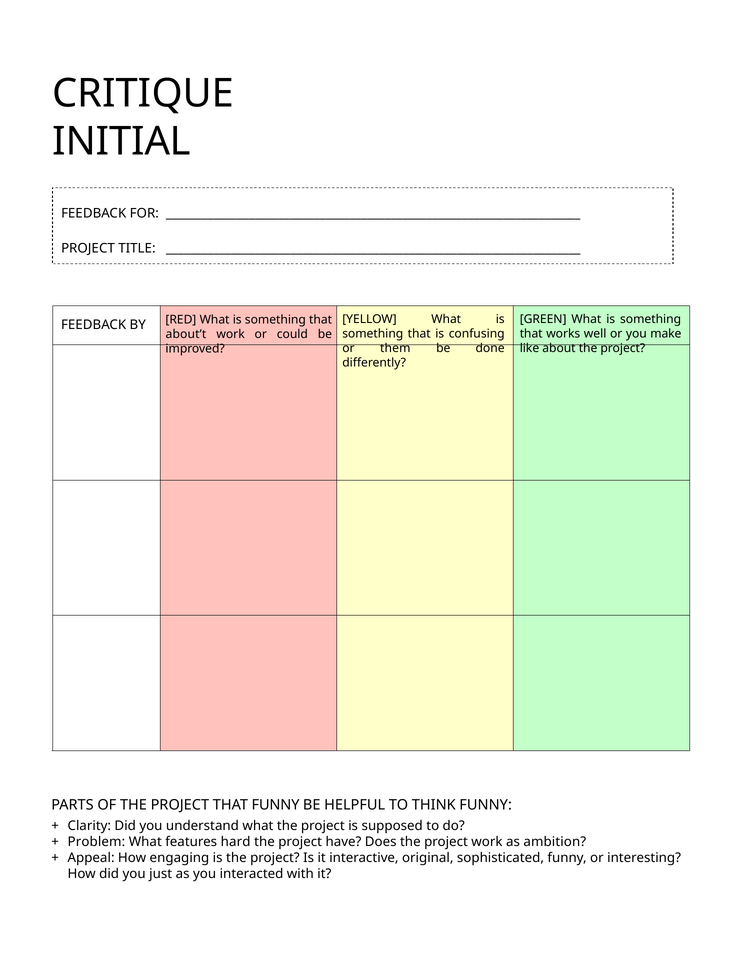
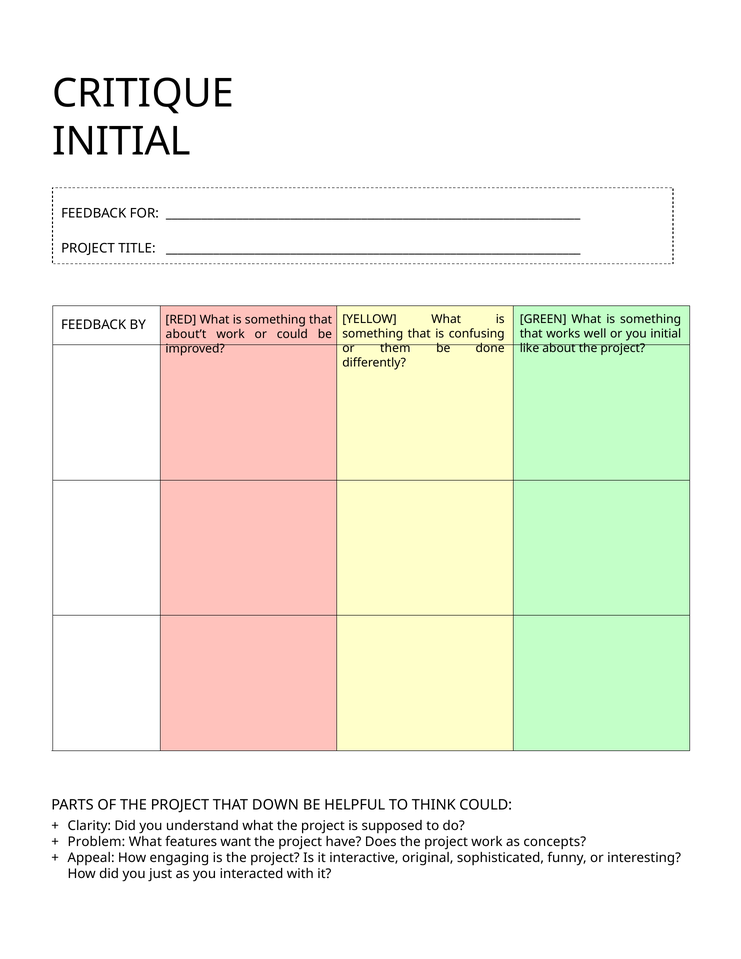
you make: make -> initial (666, 334)
THAT FUNNY: FUNNY -> DOWN (275, 805)
THINK FUNNY: FUNNY -> COULD (486, 805)
hard: hard -> want (236, 842)
ambition: ambition -> concepts (555, 842)
